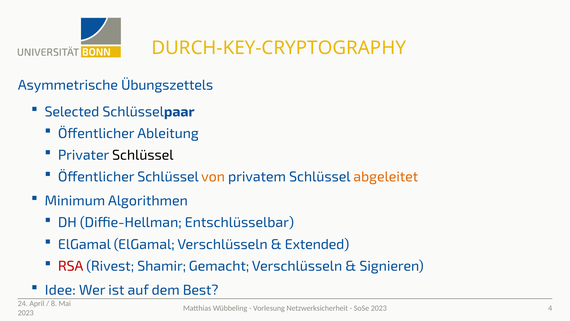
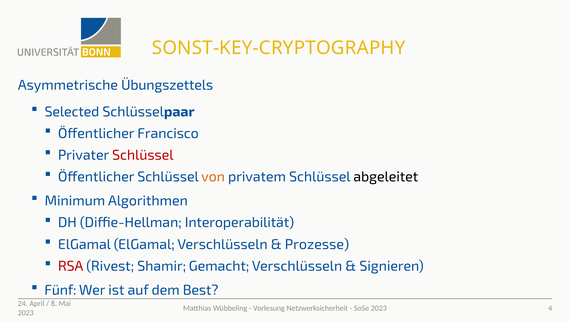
DURCH-KEY-CRYPTOGRAPHY: DURCH-KEY-CRYPTOGRAPHY -> SONST-KEY-CRYPTOGRAPHY (279, 48)
Ableitung: Ableitung -> Francisco (168, 133)
Schlüssel colour: black -> red (143, 155)
abgeleitet colour: orange -> black (386, 177)
Entschlüsselbar: Entschlüsselbar -> Interoperabilität (239, 222)
Extended: Extended -> Prozesse (317, 244)
Idee: Idee -> Fünf (60, 290)
